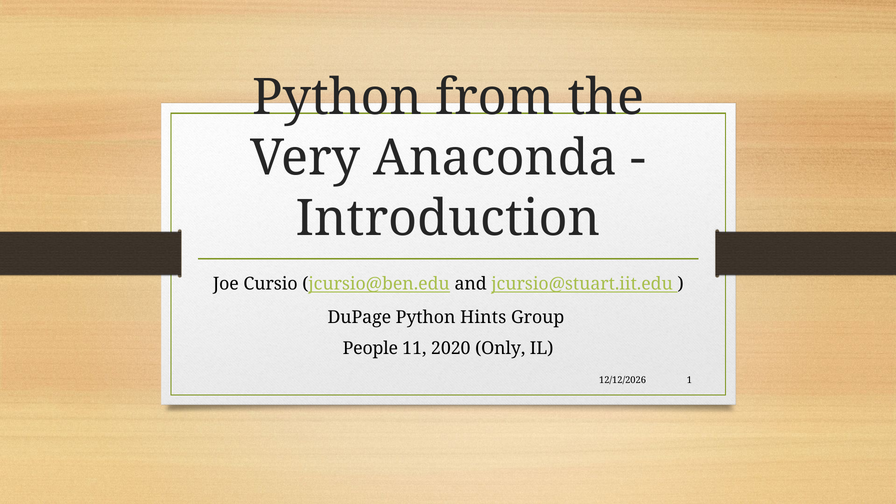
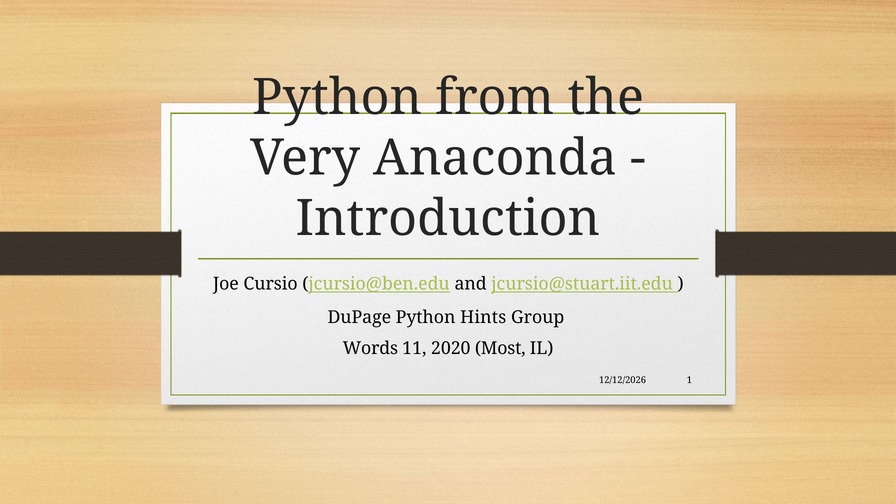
People: People -> Words (370, 348)
Only: Only -> Most (500, 348)
